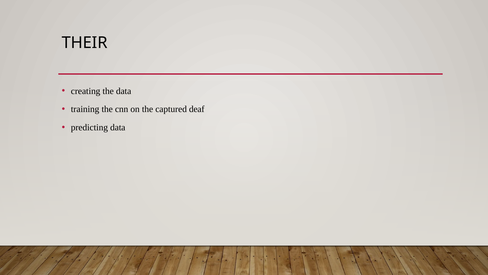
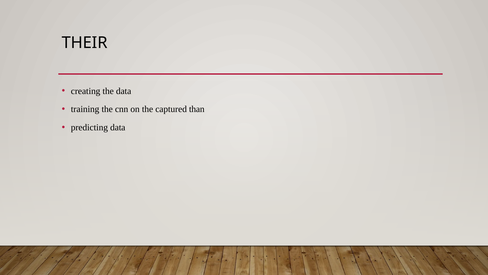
deaf: deaf -> than (197, 109)
